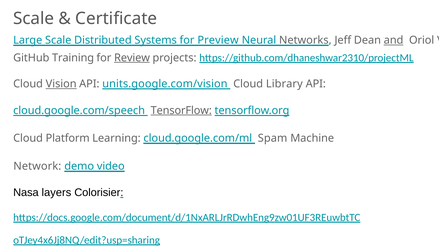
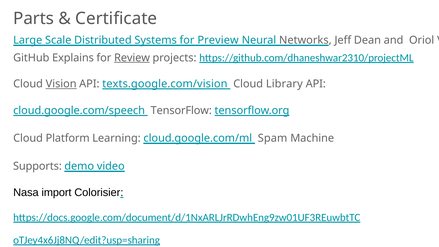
Scale: Scale -> Parts (34, 18)
and underline: present -> none (394, 40)
Training: Training -> Explains (73, 58)
units.google.com/vision: units.google.com/vision -> texts.google.com/vision (165, 84)
TensorFlow underline: present -> none (181, 110)
Network: Network -> Supports (37, 166)
layers: layers -> import (57, 193)
